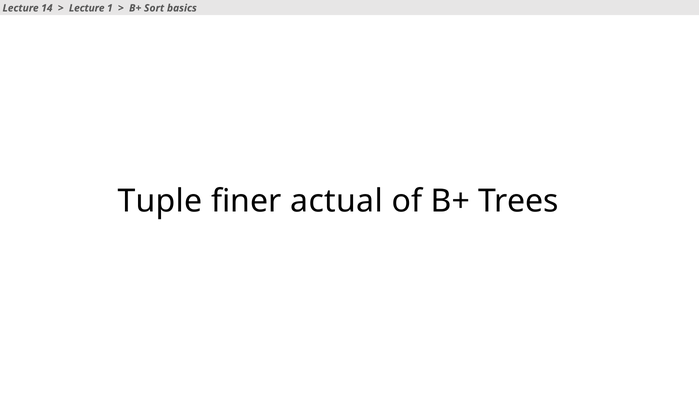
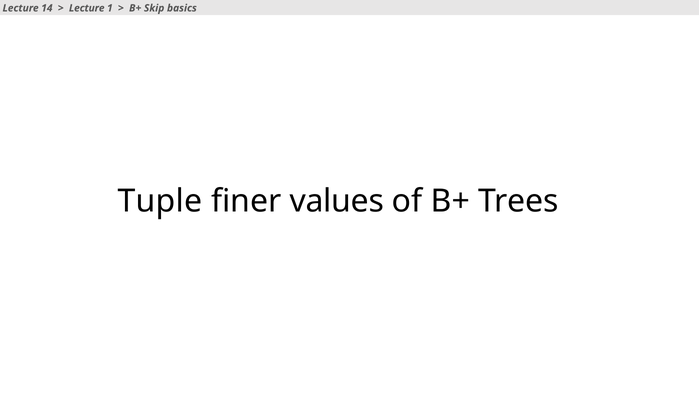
Sort: Sort -> Skip (154, 8)
actual: actual -> values (337, 201)
